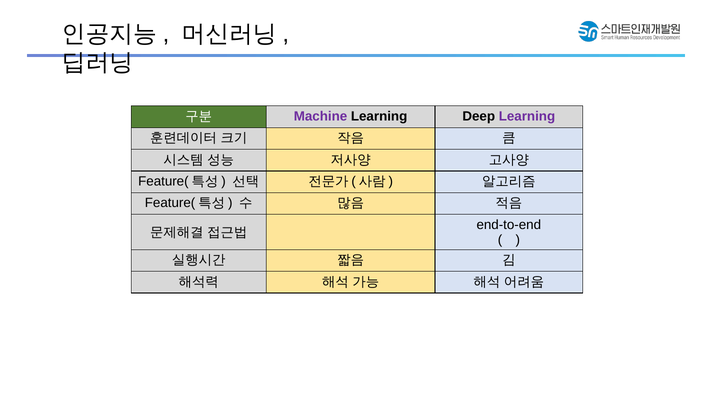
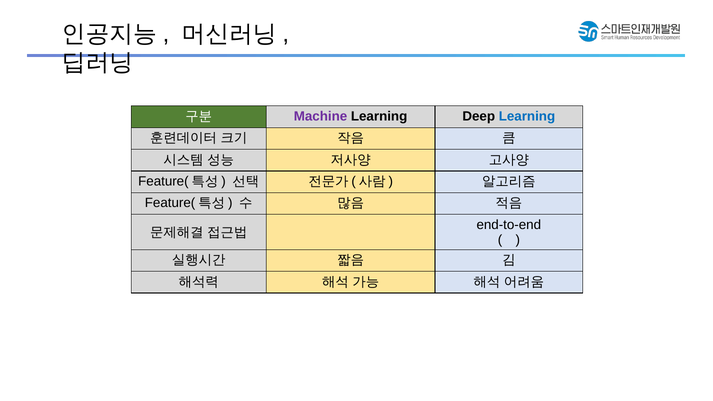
Learning colour: purple -> blue (527, 116)
